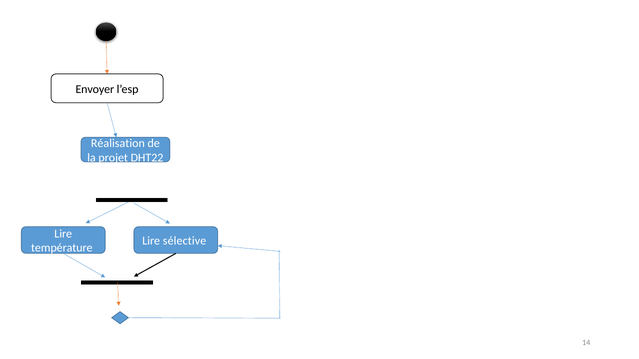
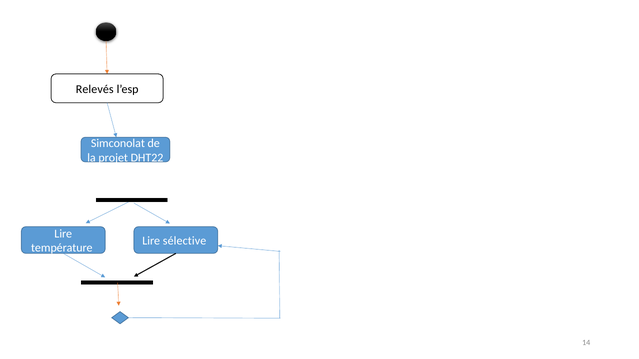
Envoyer: Envoyer -> Relevés (95, 89)
Réalisation: Réalisation -> Simconolat (118, 143)
